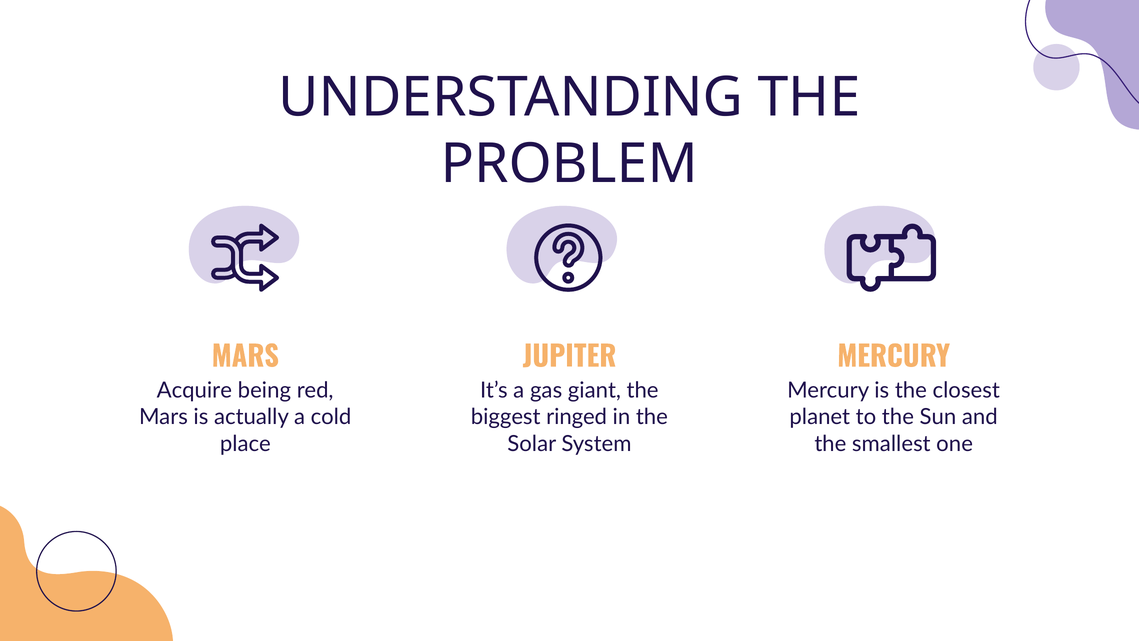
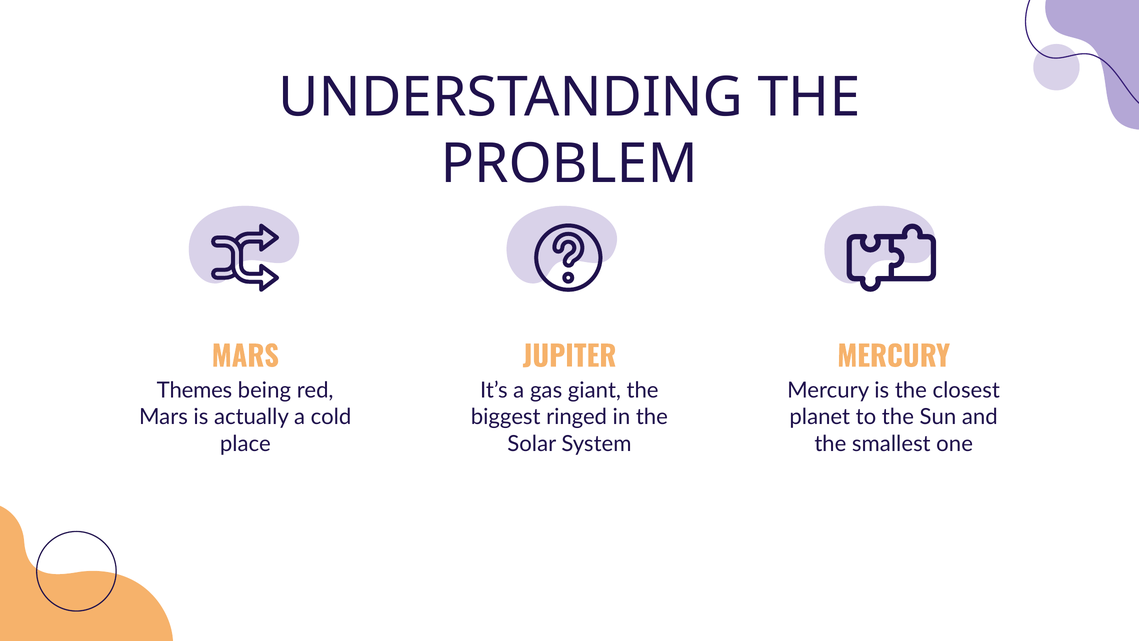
Acquire: Acquire -> Themes (194, 390)
